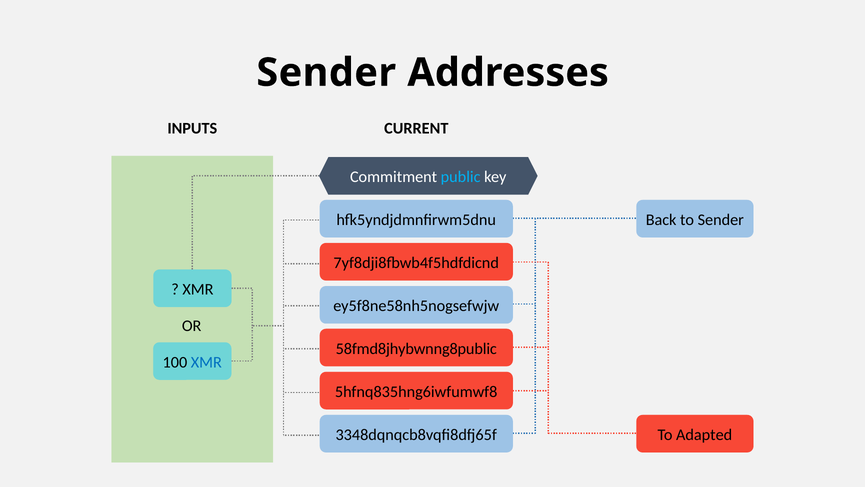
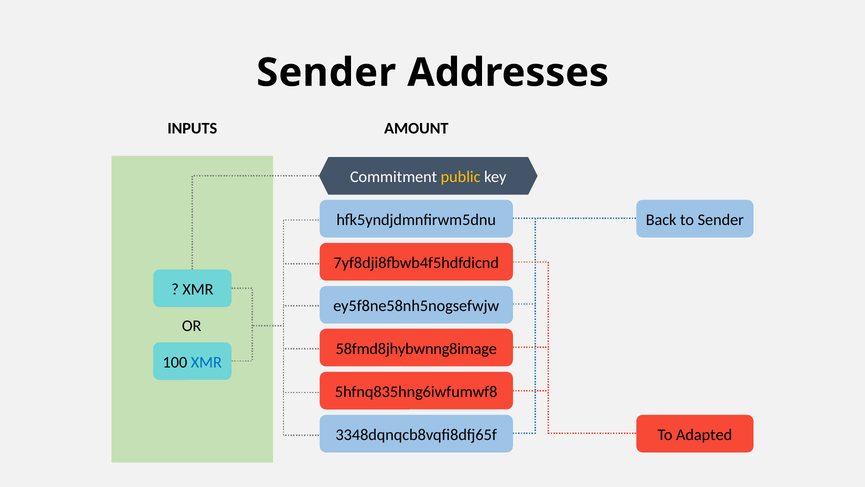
CURRENT: CURRENT -> AMOUNT (416, 128)
public colour: light blue -> yellow (461, 177)
58fmd8jhybwnng8public: 58fmd8jhybwnng8public -> 58fmd8jhybwnng8image (416, 348)
